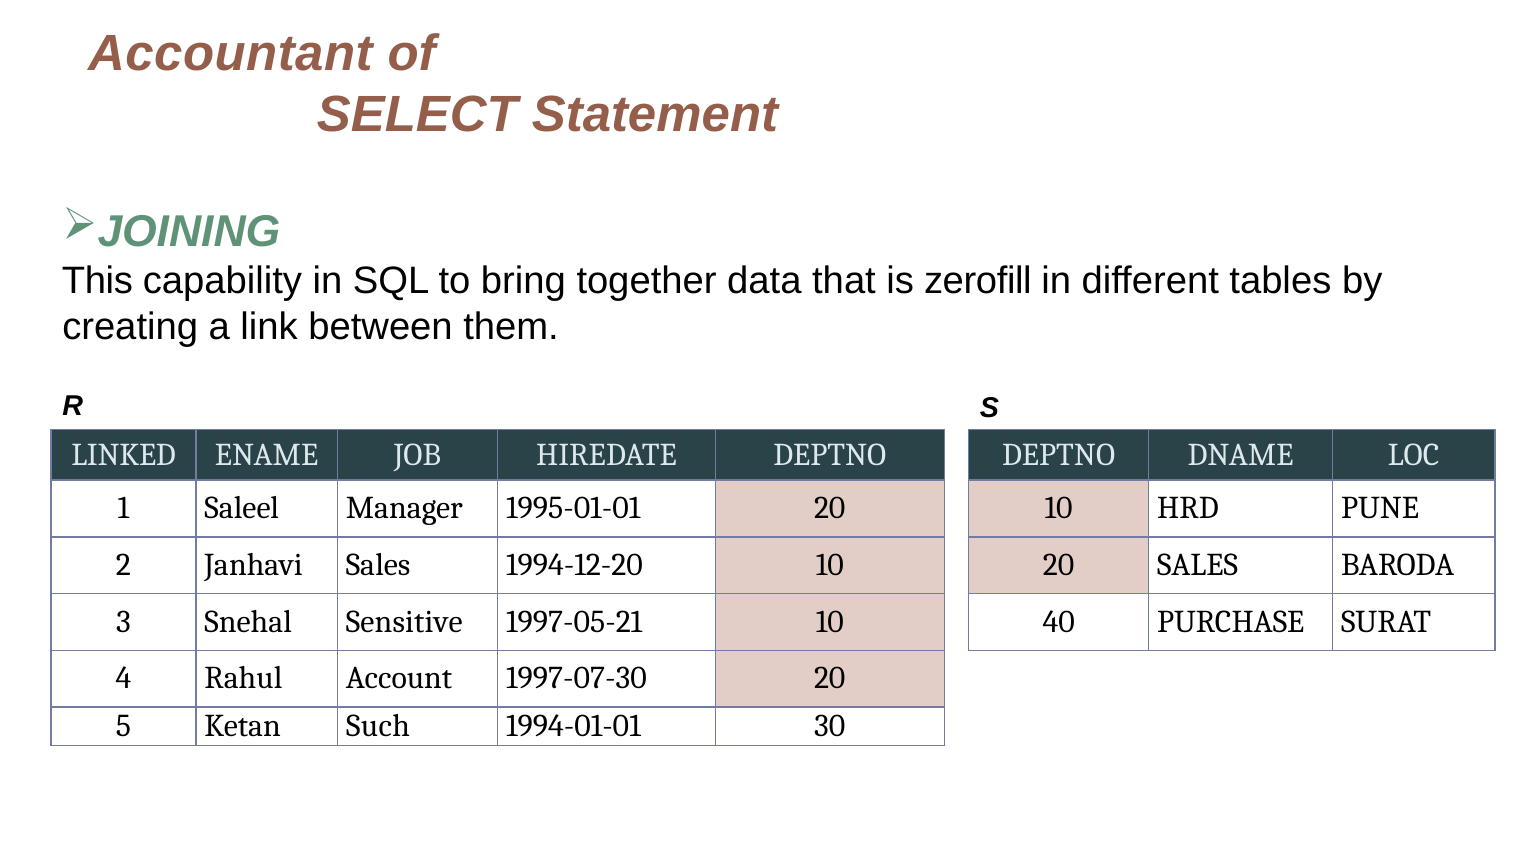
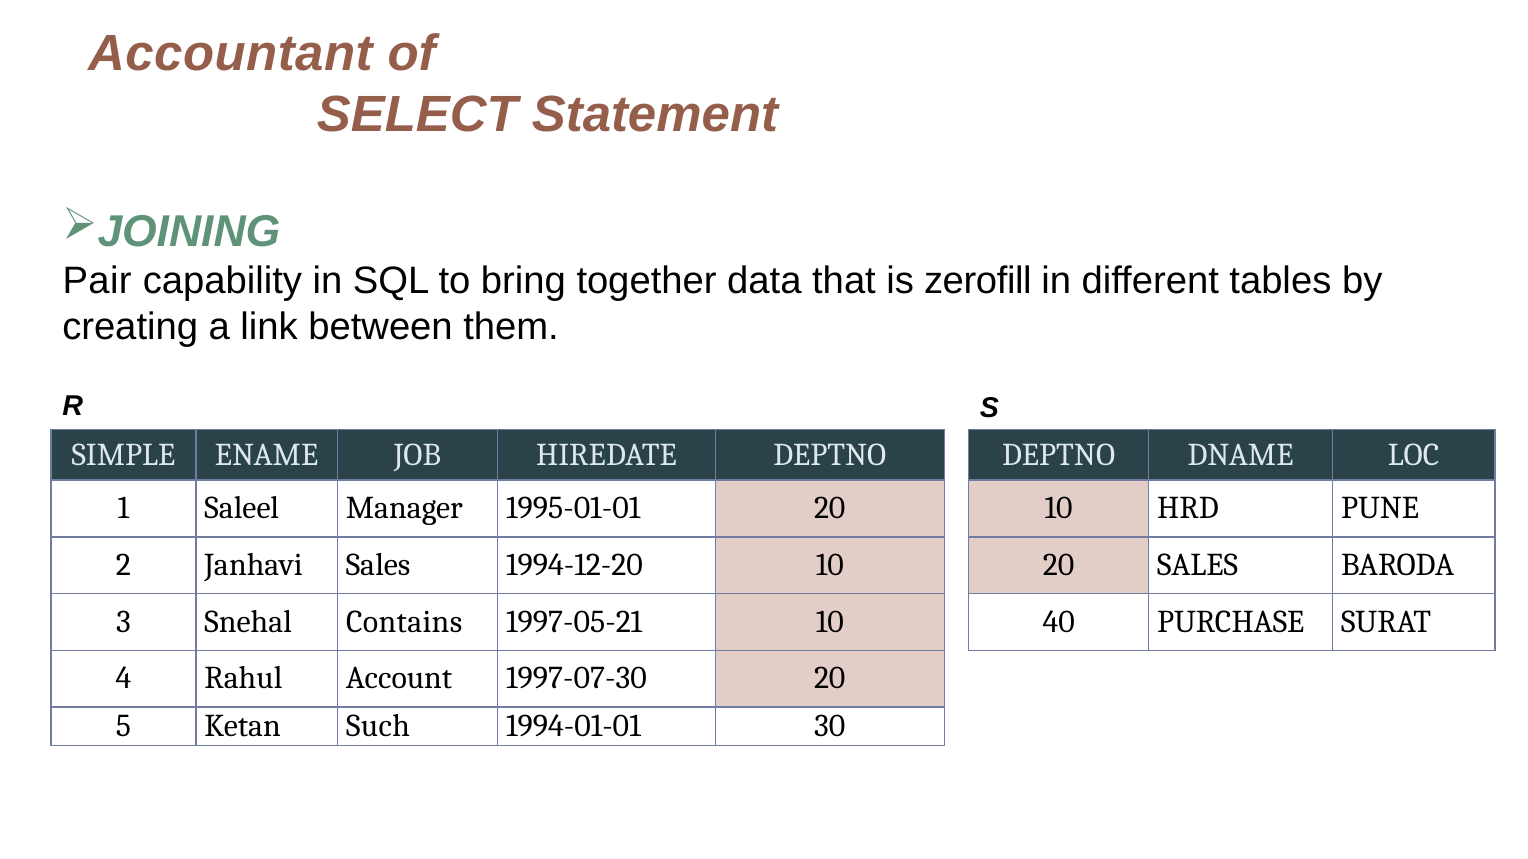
This: This -> Pair (97, 281)
LINKED: LINKED -> SIMPLE (123, 455)
Sensitive: Sensitive -> Contains (404, 622)
